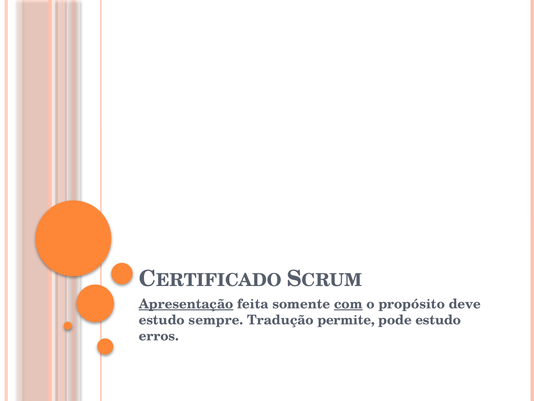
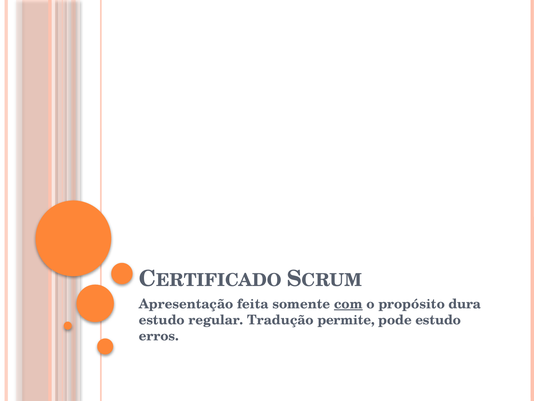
Apresentação underline: present -> none (186, 304)
deve: deve -> dura (465, 304)
sempre: sempre -> regular (216, 320)
